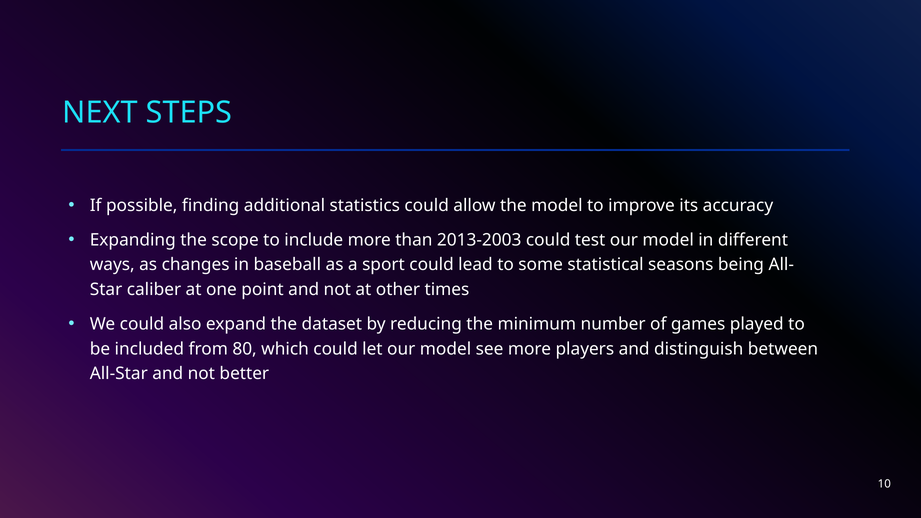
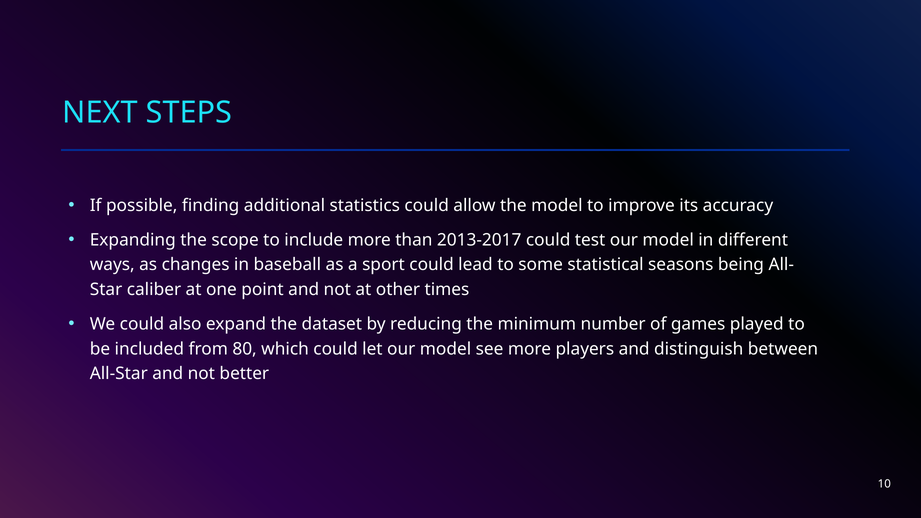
2013-2003: 2013-2003 -> 2013-2017 (479, 240)
